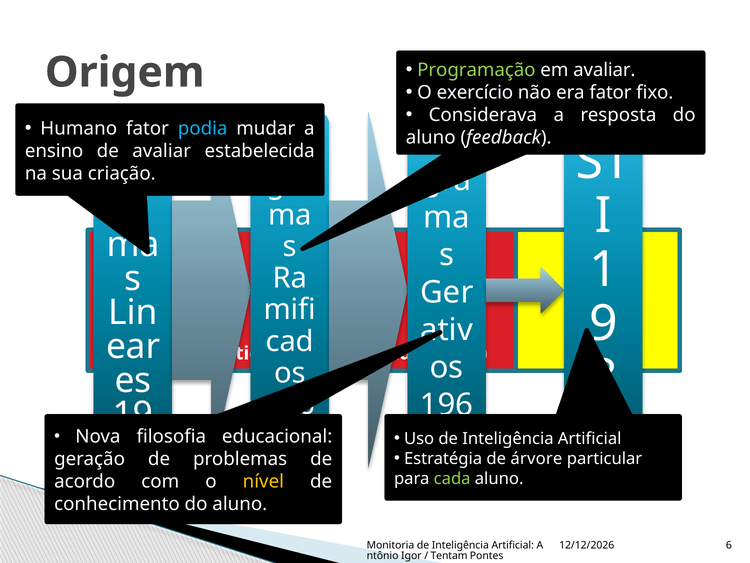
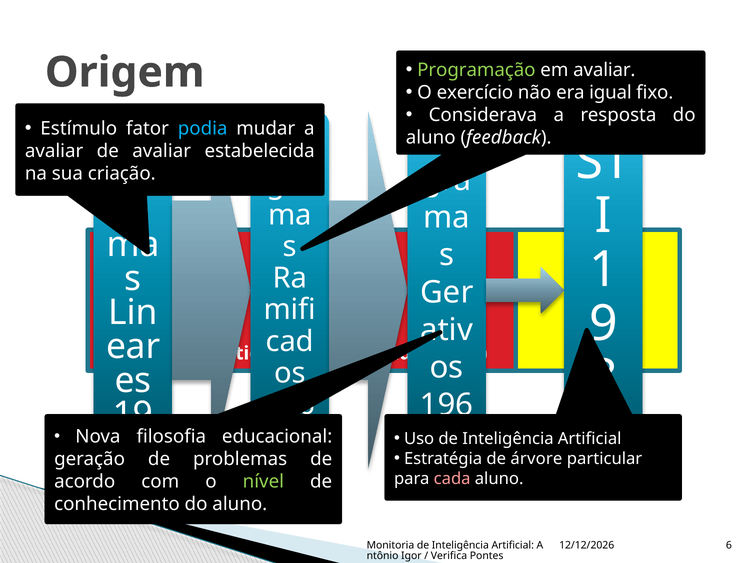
era fator: fator -> igual (610, 93)
Humano: Humano -> Estímulo (79, 128)
ensino: ensino -> avaliar (54, 151)
cada colour: light green -> pink (452, 478)
nível colour: yellow -> light green (263, 481)
Tentam: Tentam -> Verifica (449, 555)
